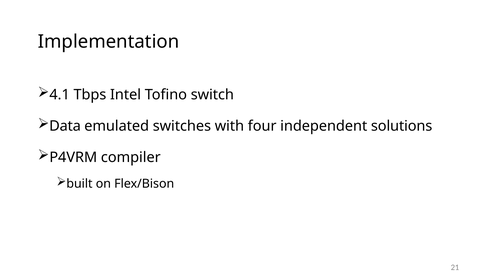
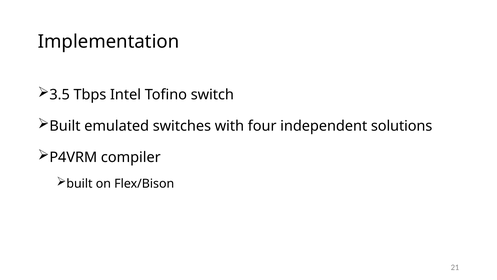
4.1: 4.1 -> 3.5 (60, 95)
Data: Data -> Built (65, 126)
